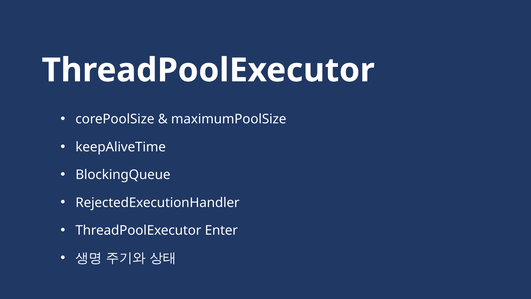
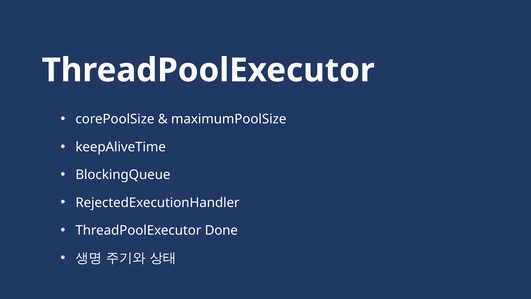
Enter: Enter -> Done (221, 230)
